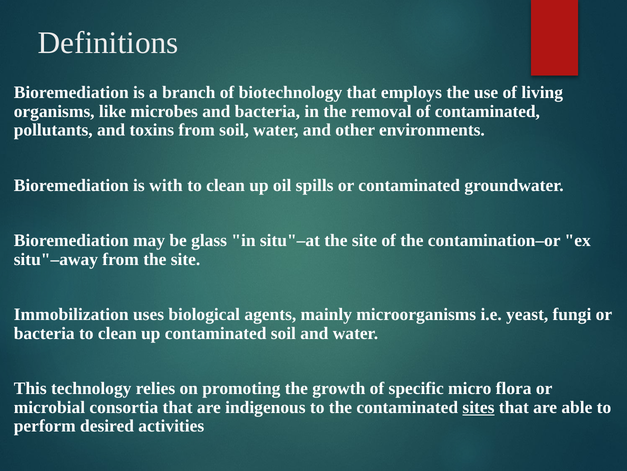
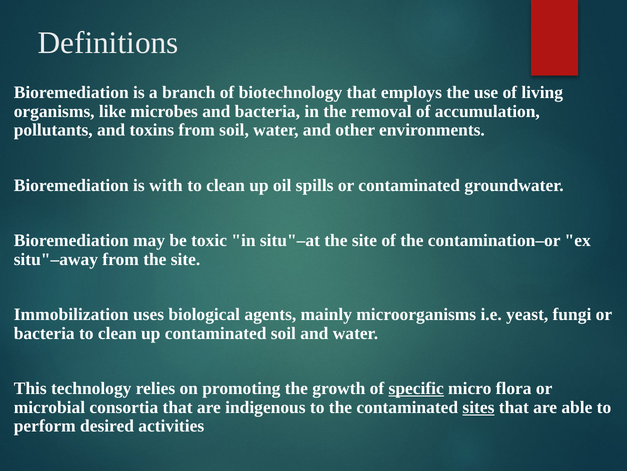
of contaminated: contaminated -> accumulation (487, 111)
glass: glass -> toxic (209, 240)
specific underline: none -> present (416, 388)
